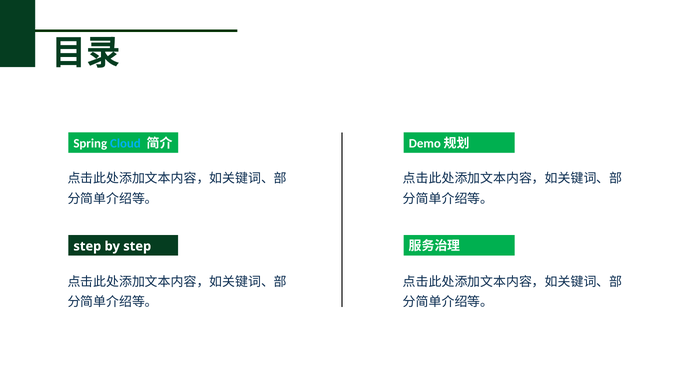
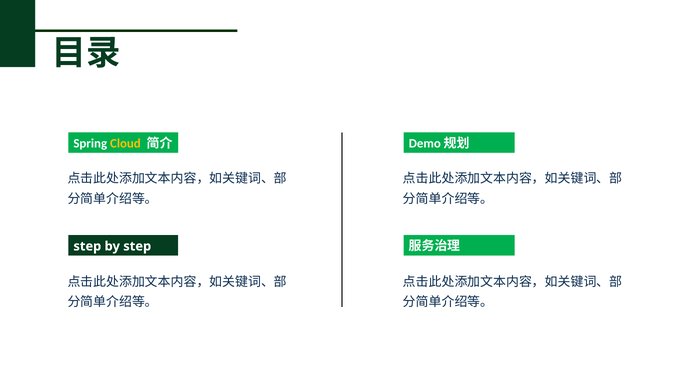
Cloud colour: light blue -> yellow (125, 143)
